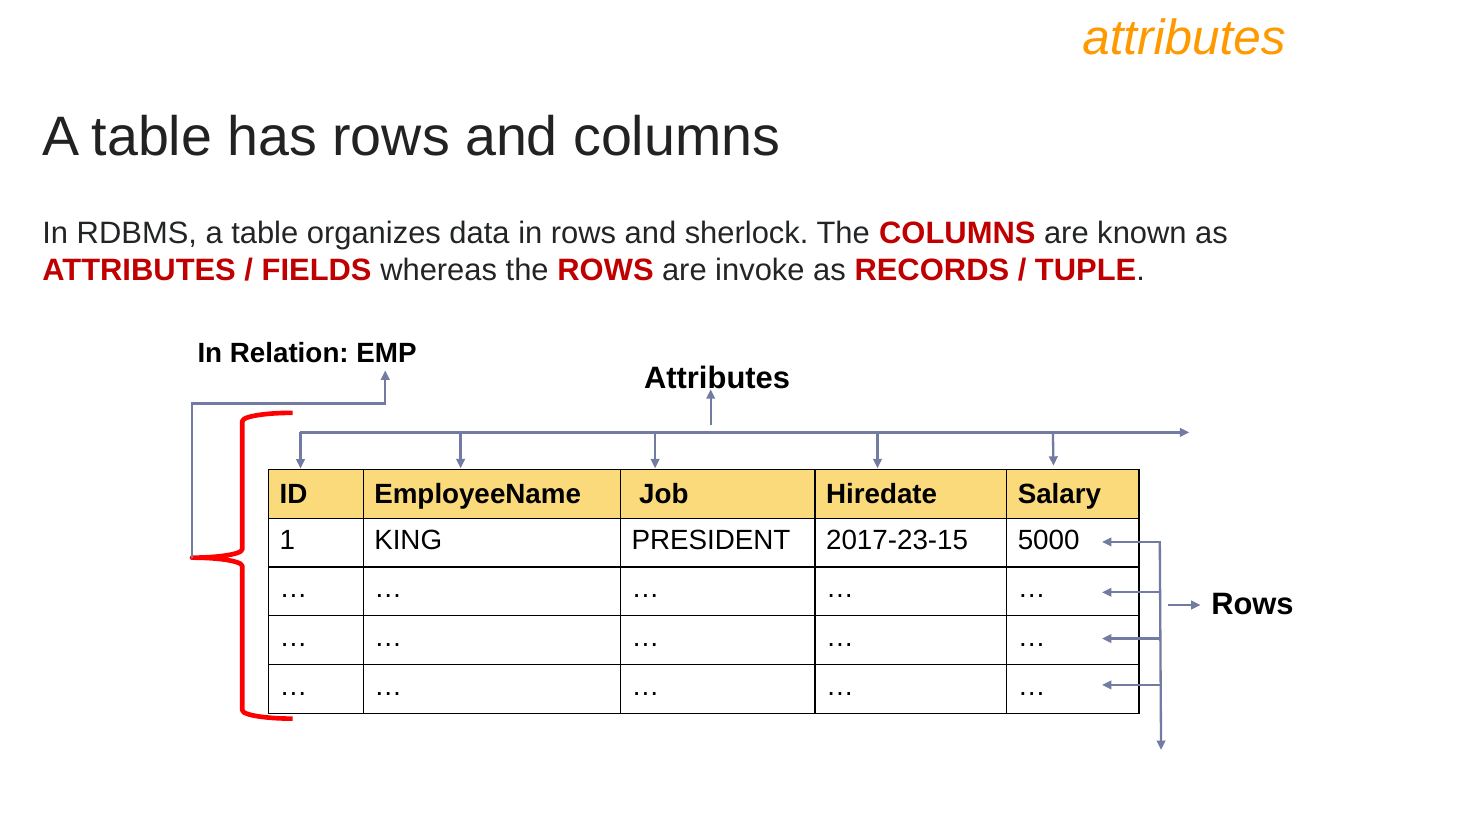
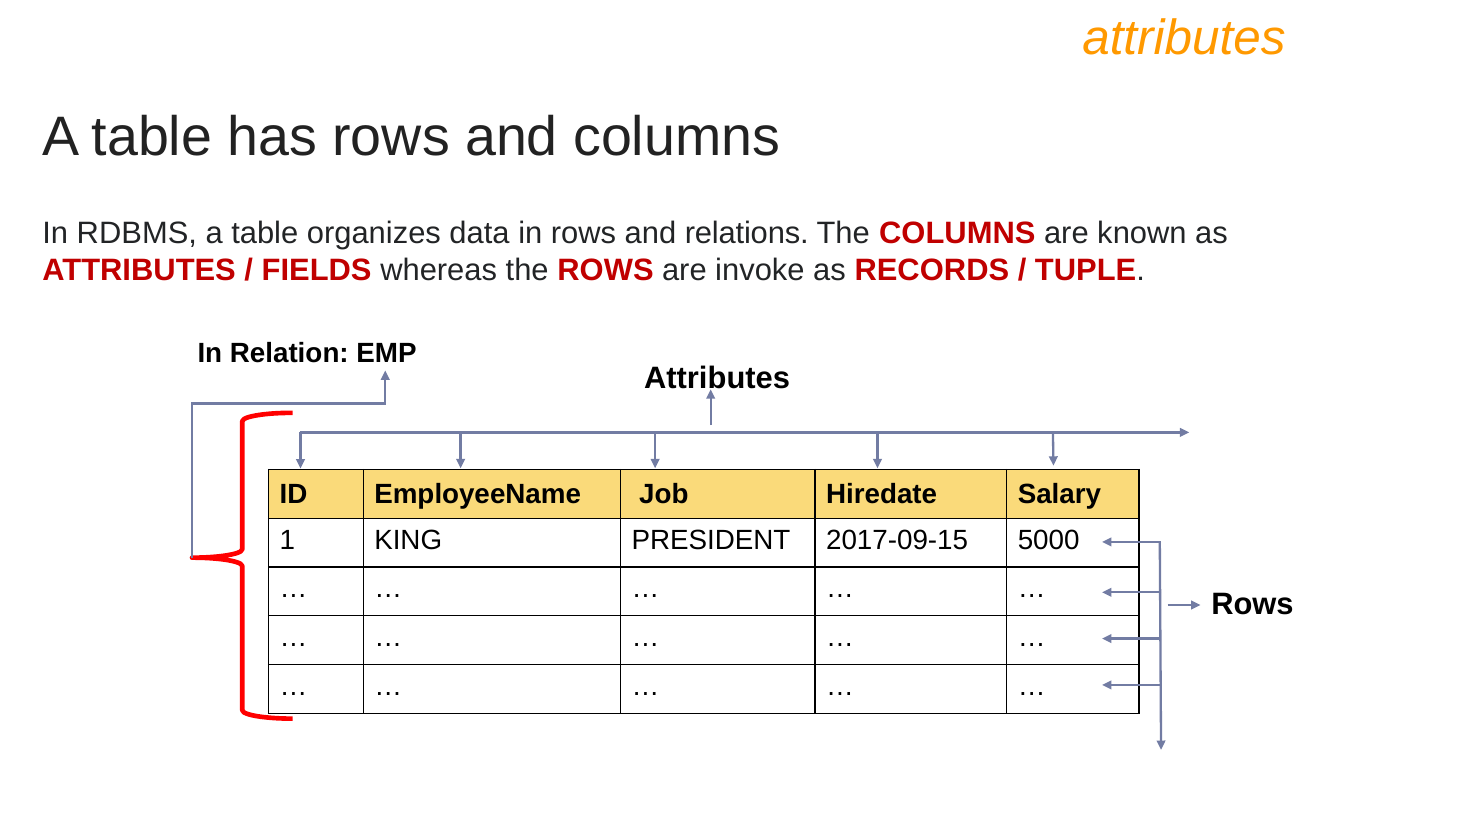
sherlock: sherlock -> relations (747, 233)
2017-23-15: 2017-23-15 -> 2017-09-15 (897, 540)
